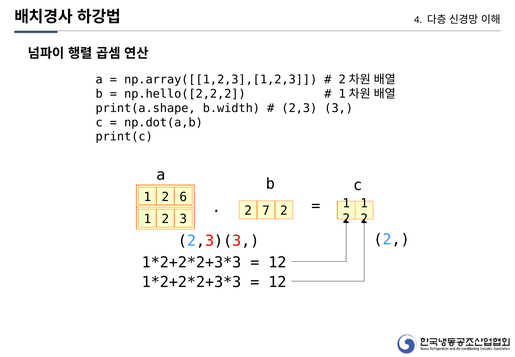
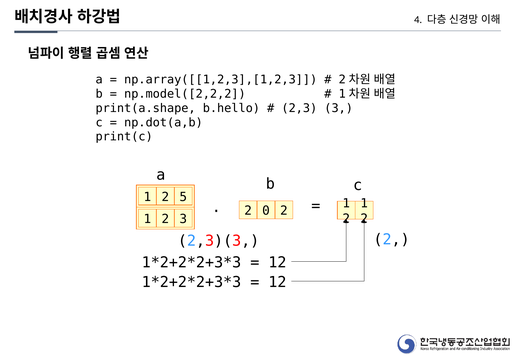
np.hello([2,2,2: np.hello([2,2,2 -> np.model([2,2,2 (185, 94)
b.width: b.width -> b.hello (231, 108)
6: 6 -> 5 (183, 197)
7: 7 -> 0 (266, 210)
